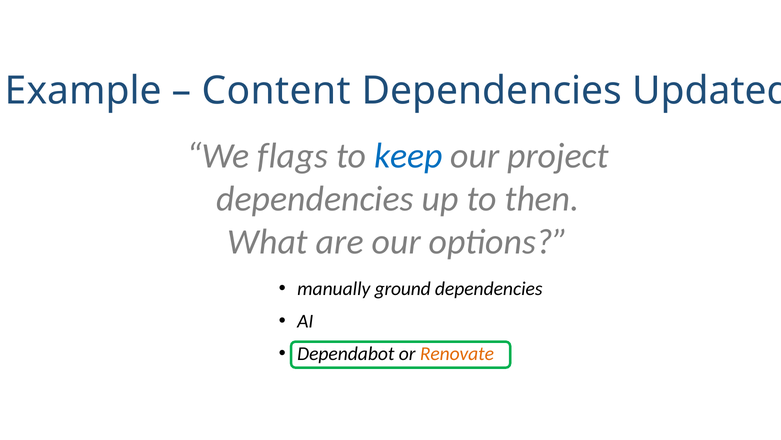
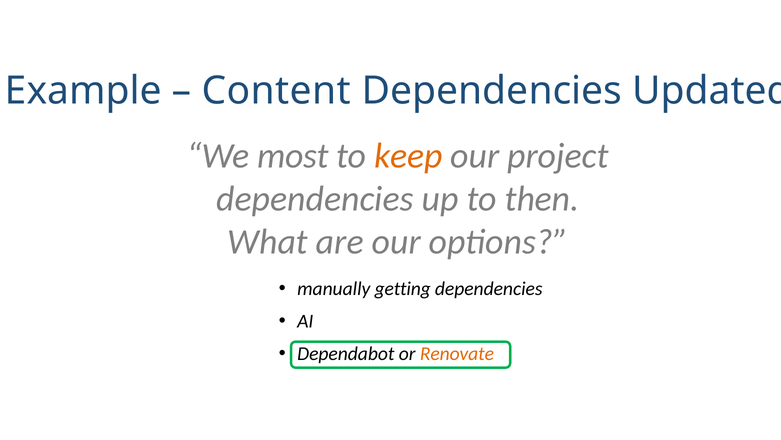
flags: flags -> most (293, 155)
keep colour: blue -> orange (408, 155)
ground: ground -> getting (403, 288)
